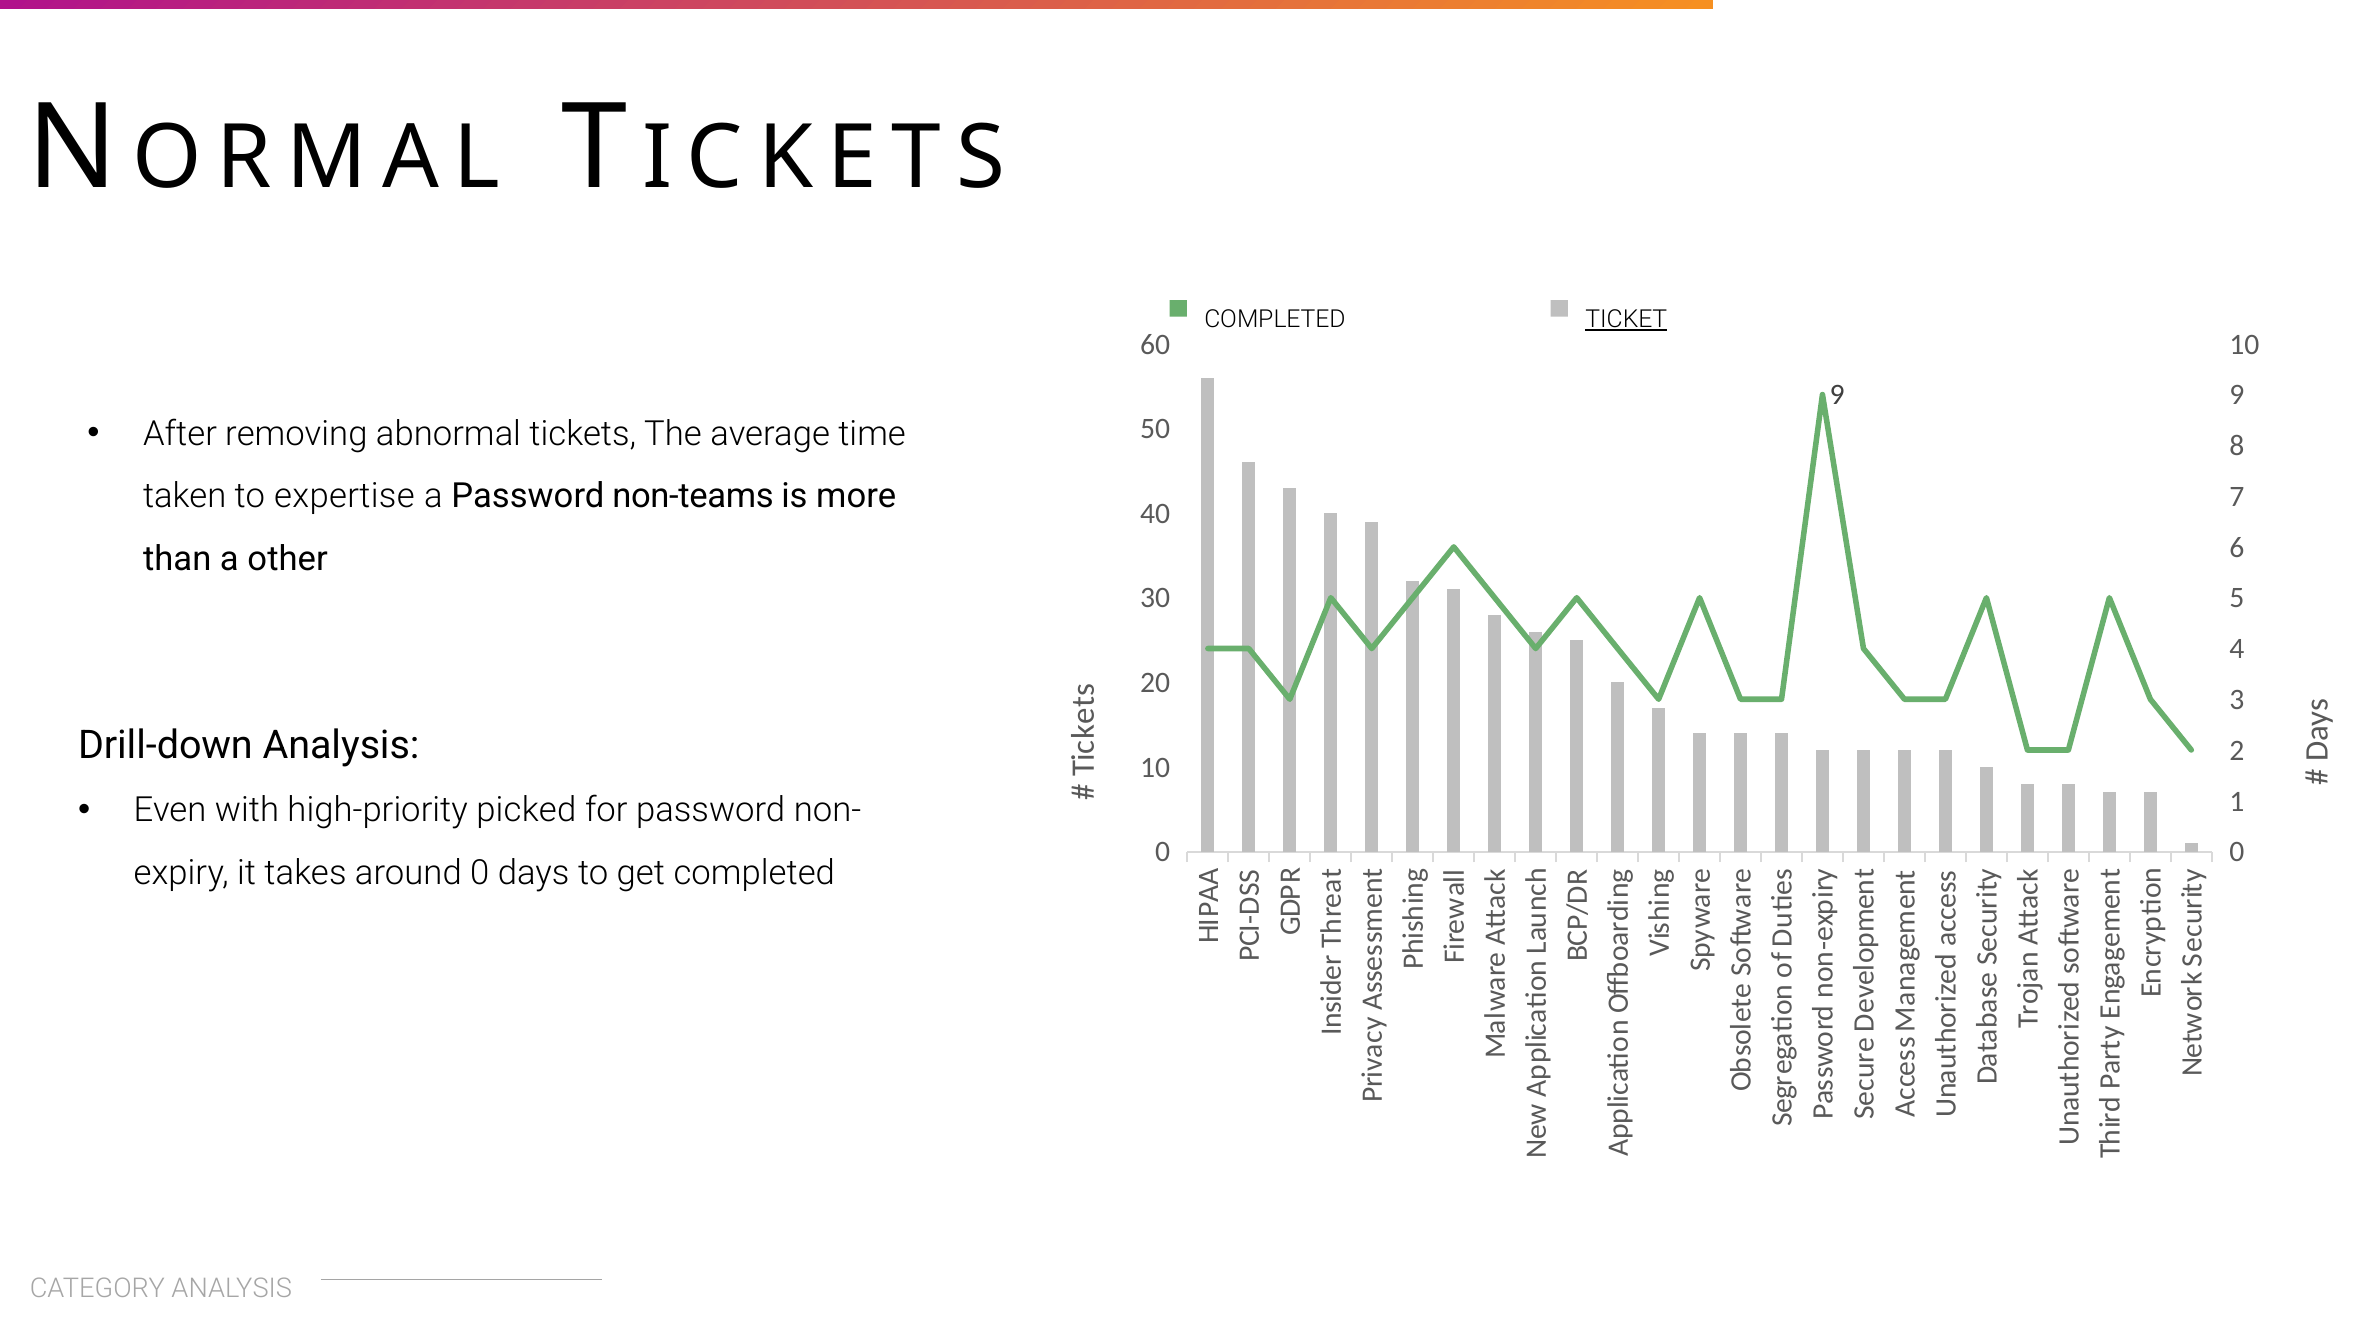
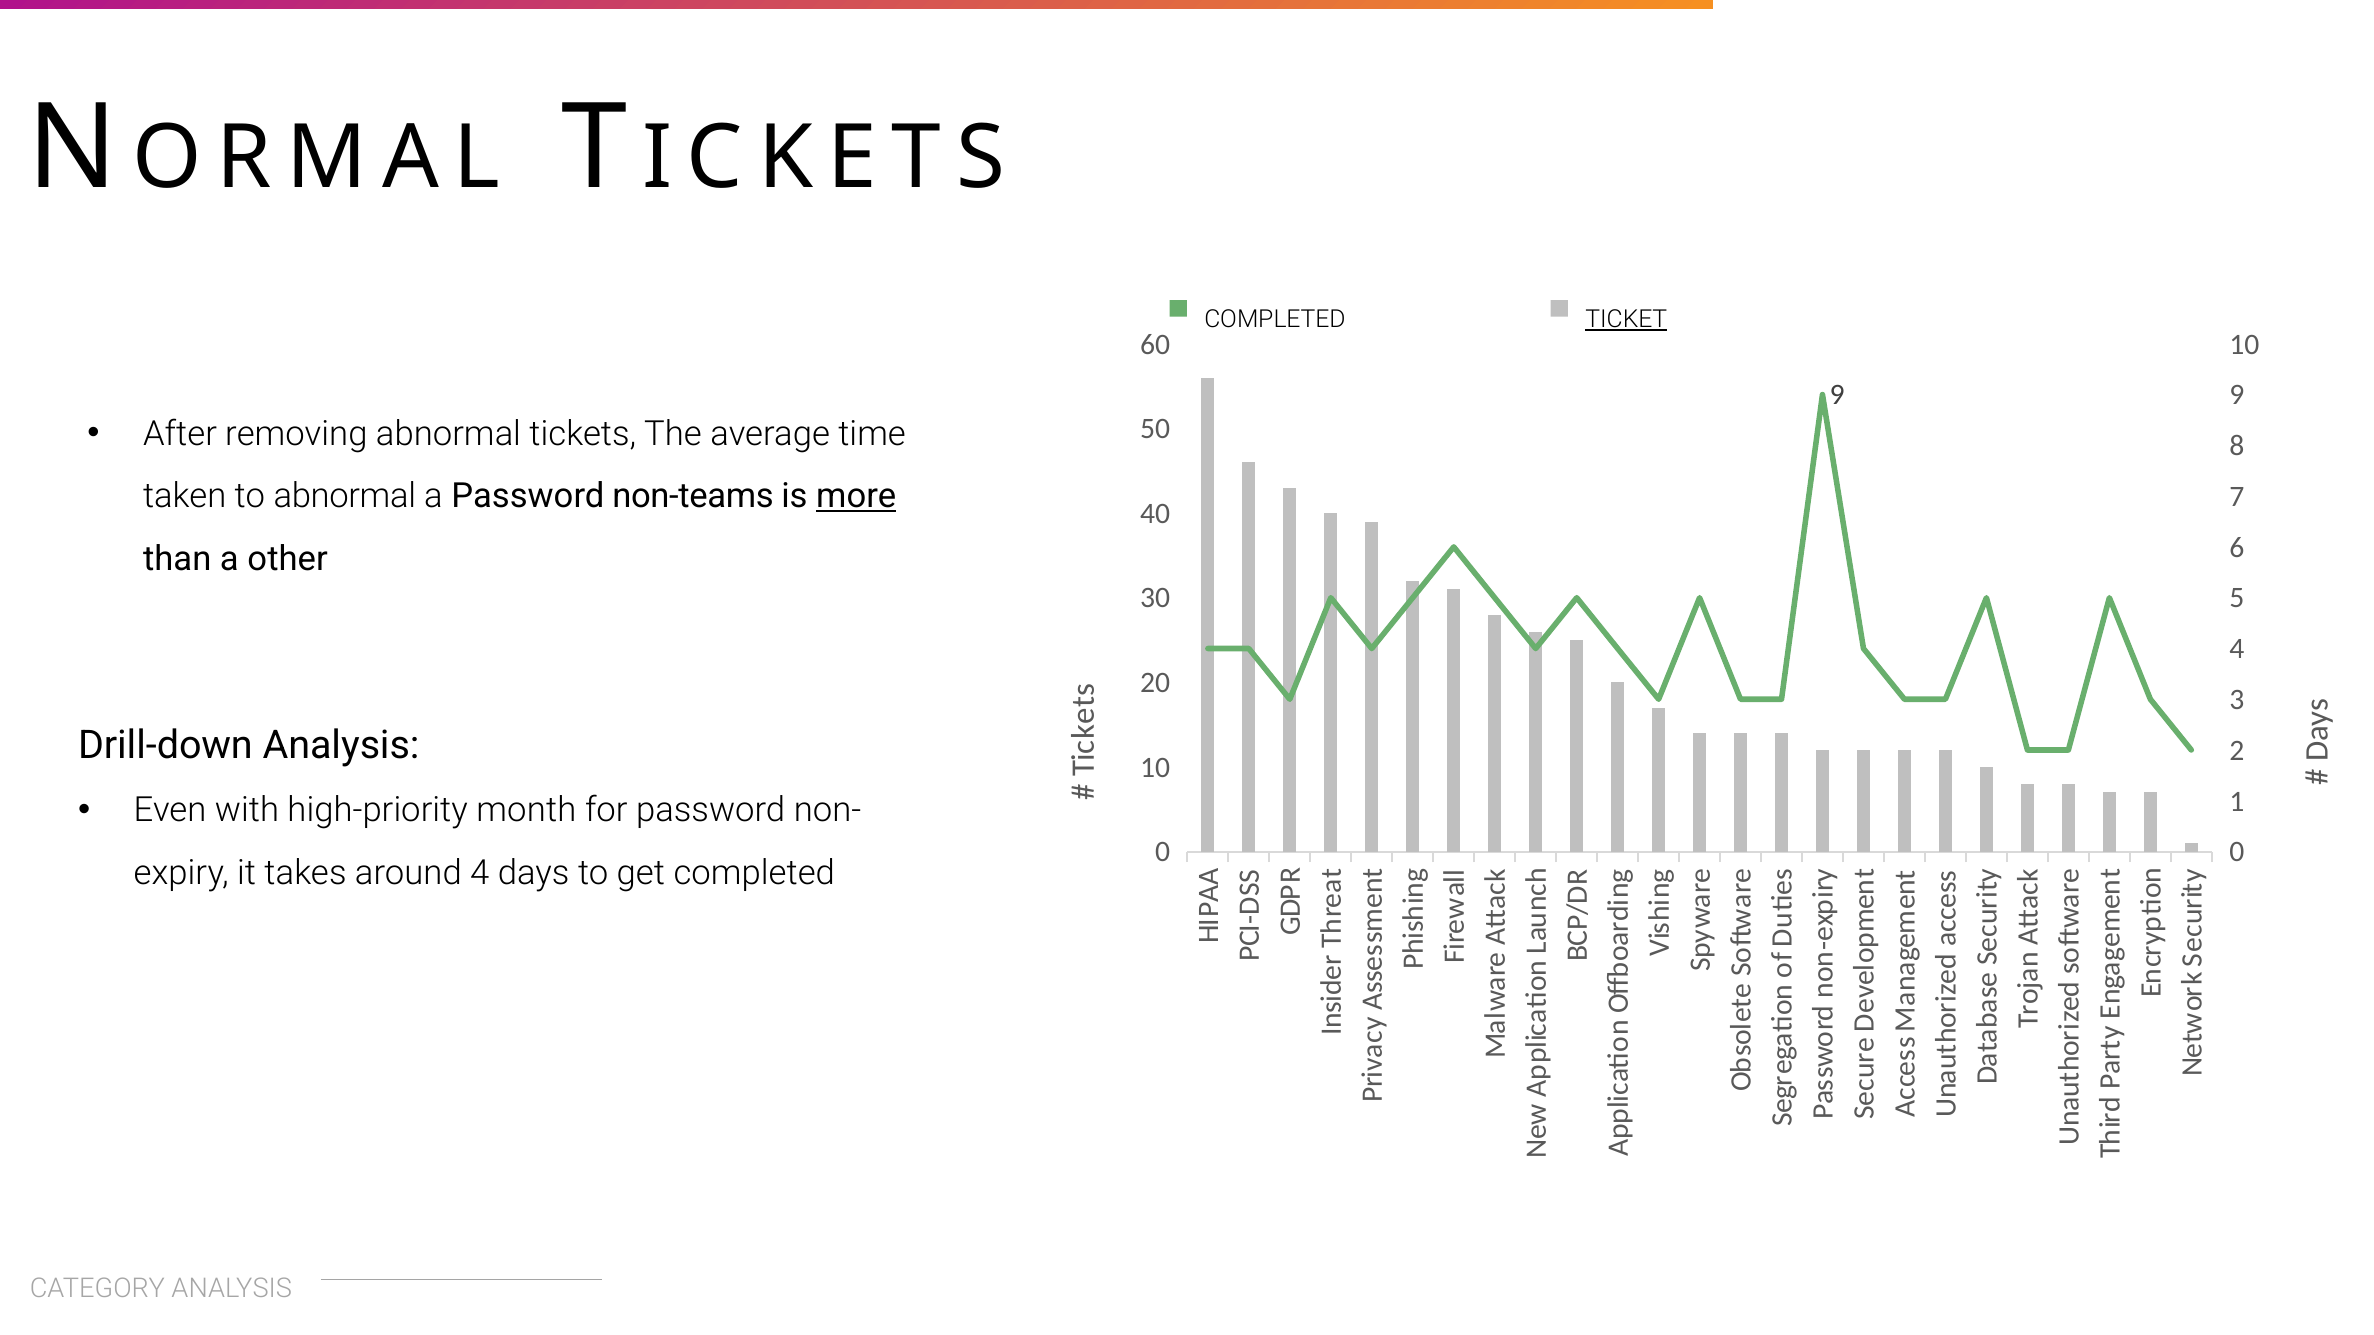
to expertise: expertise -> abnormal (345, 496)
more underline: none -> present (856, 496)
picked: picked -> month (526, 811)
around 0: 0 -> 4 (480, 873)
